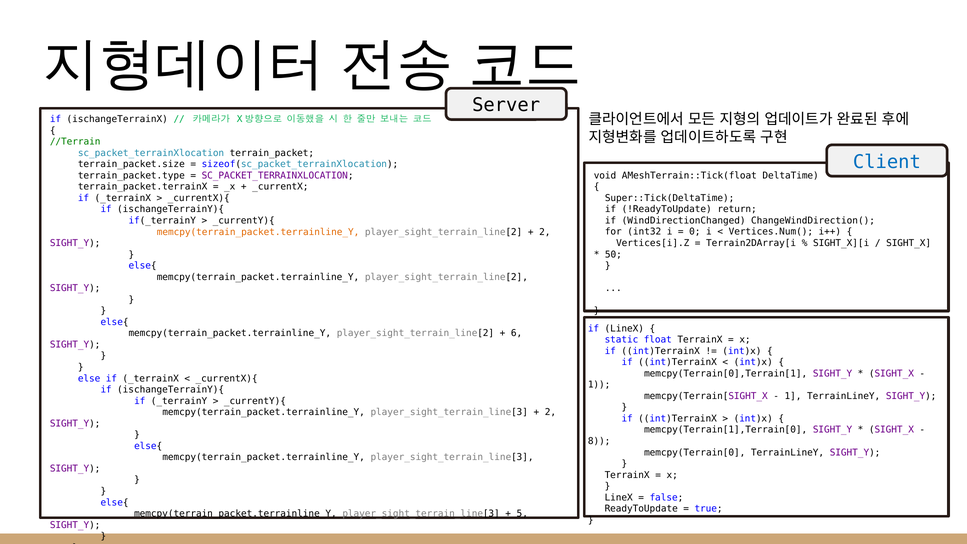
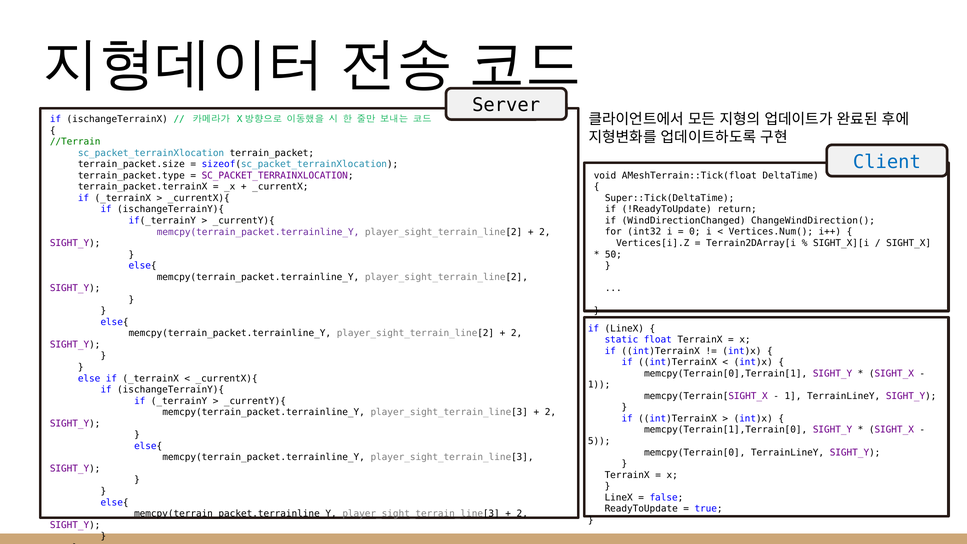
memcpy(terrain_packet.terrainline_Y colour: orange -> purple (258, 232)
6: 6 -> 2 (517, 333)
8: 8 -> 5 (599, 441)
5: 5 -> 2 (522, 514)
